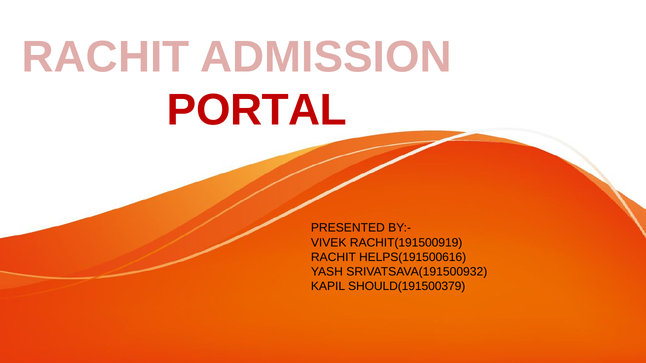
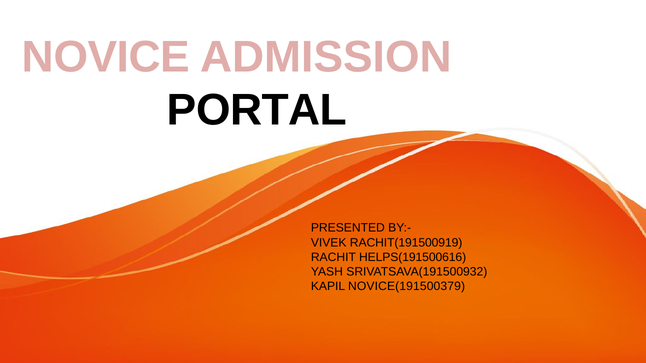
RACHIT: RACHIT -> NOVICE (106, 57)
PORTAL colour: red -> black (257, 110)
SHOULD(191500379: SHOULD(191500379 -> NOVICE(191500379 (407, 286)
